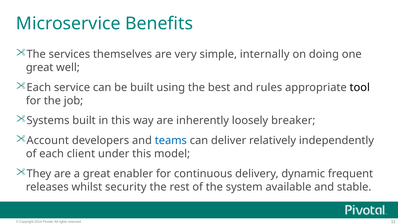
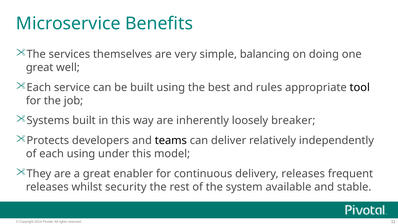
internally: internally -> balancing (265, 54)
Account: Account -> Protects (48, 140)
teams colour: blue -> black (171, 140)
each client: client -> using (81, 154)
delivery dynamic: dynamic -> releases (303, 174)
